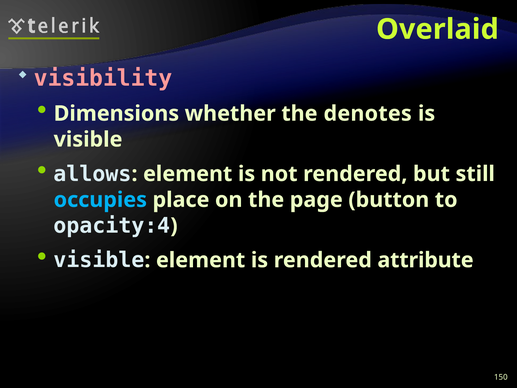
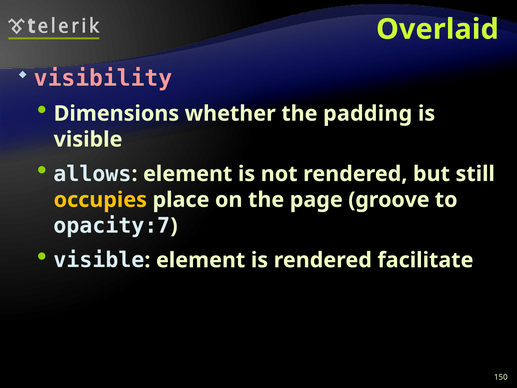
denotes: denotes -> padding (368, 113)
occupies colour: light blue -> yellow (100, 200)
button: button -> groove (389, 200)
opacity:4: opacity:4 -> opacity:7 (112, 226)
attribute: attribute -> facilitate (425, 260)
